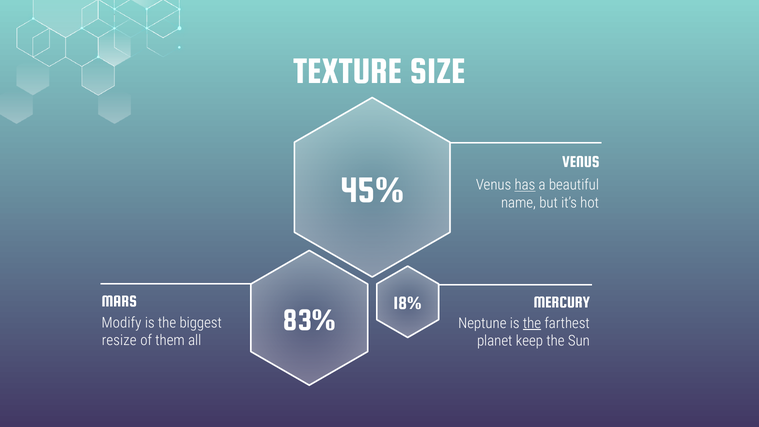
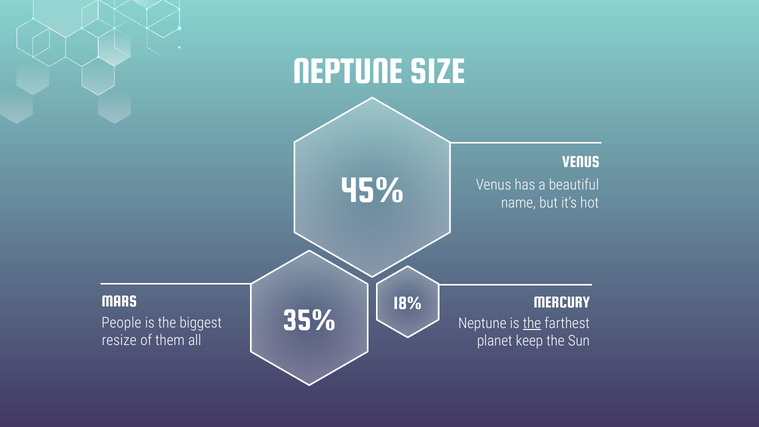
TEXTURE: TEXTURE -> NEPTUNE (348, 71)
has underline: present -> none (525, 185)
83%: 83% -> 35% (309, 320)
Modify: Modify -> People (121, 323)
